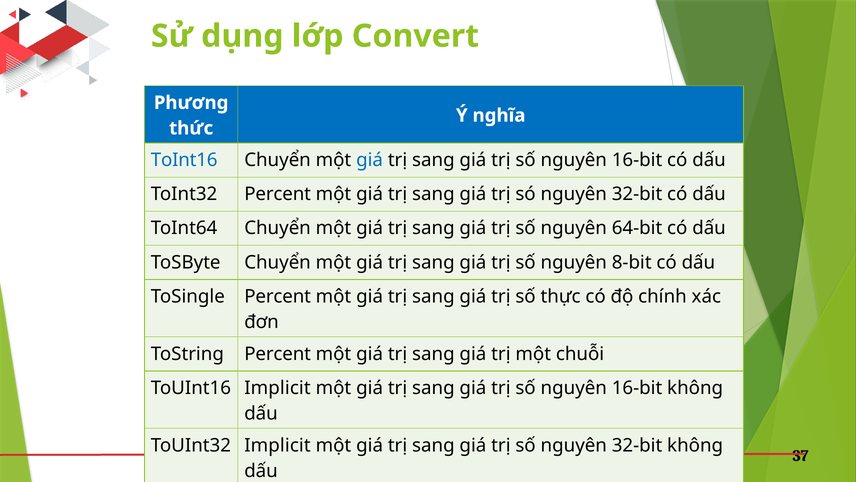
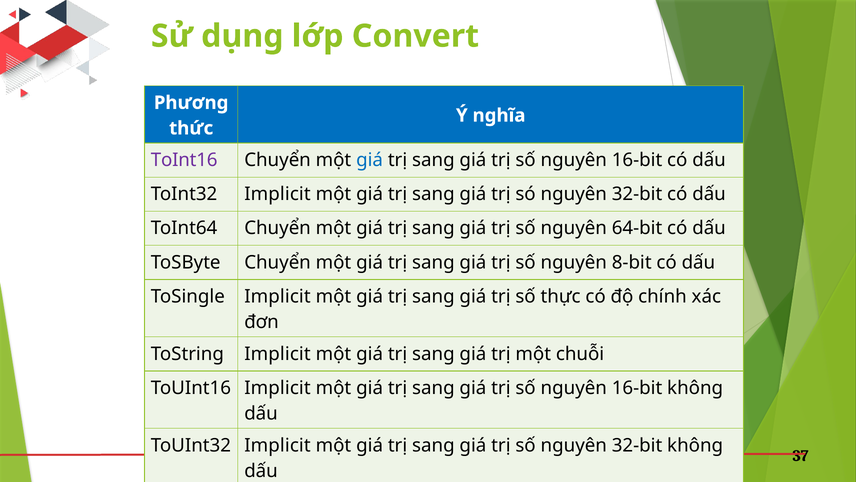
ToInt16 colour: blue -> purple (184, 160)
ToInt32 Percent: Percent -> Implicit (277, 194)
ToSingle Percent: Percent -> Implicit (277, 296)
ToString Percent: Percent -> Implicit (277, 354)
